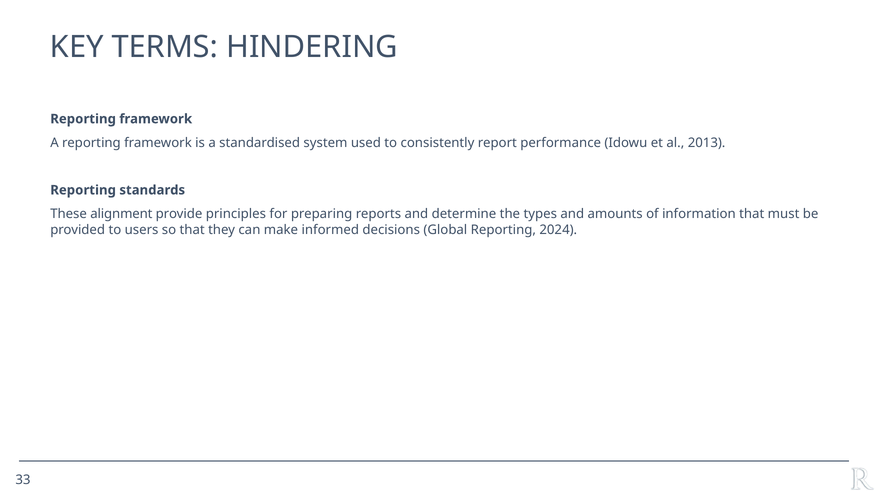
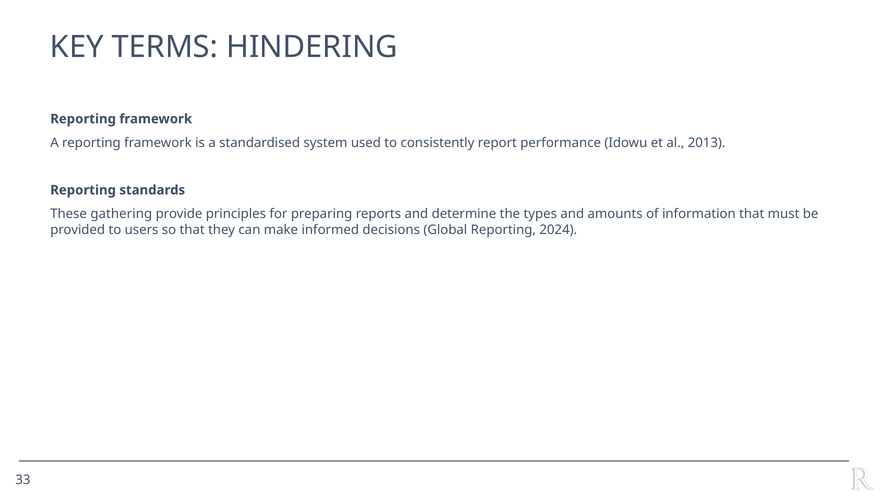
alignment: alignment -> gathering (121, 214)
